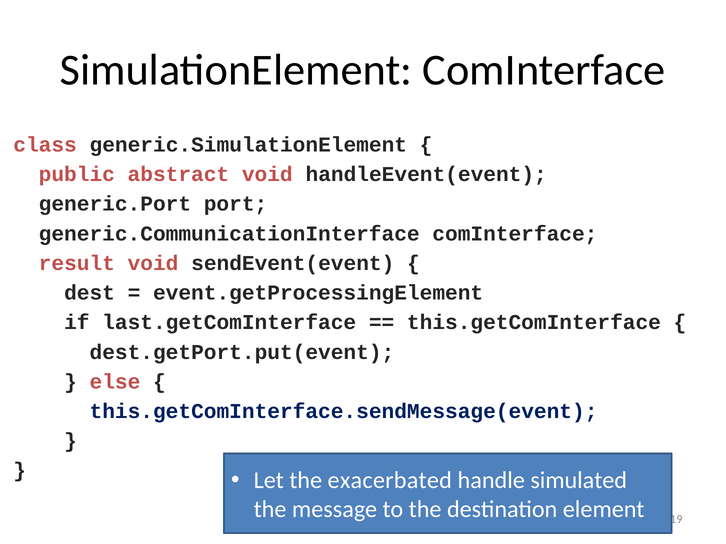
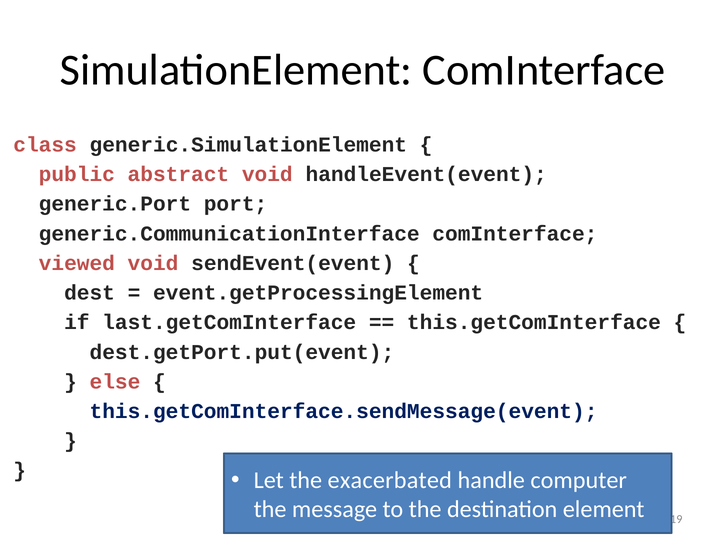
result: result -> viewed (77, 263)
simulated: simulated -> computer (579, 481)
